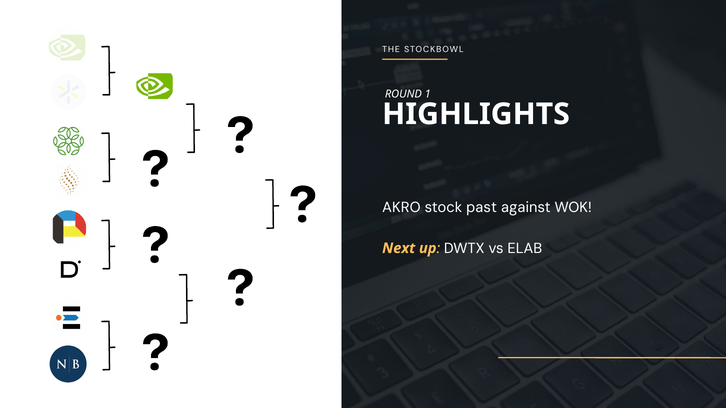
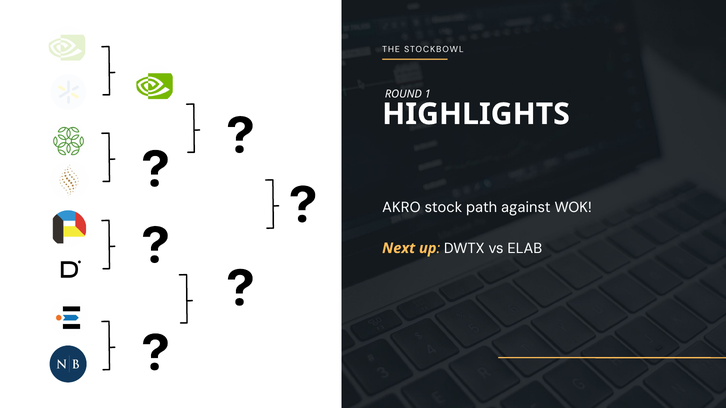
past: past -> path (482, 208)
